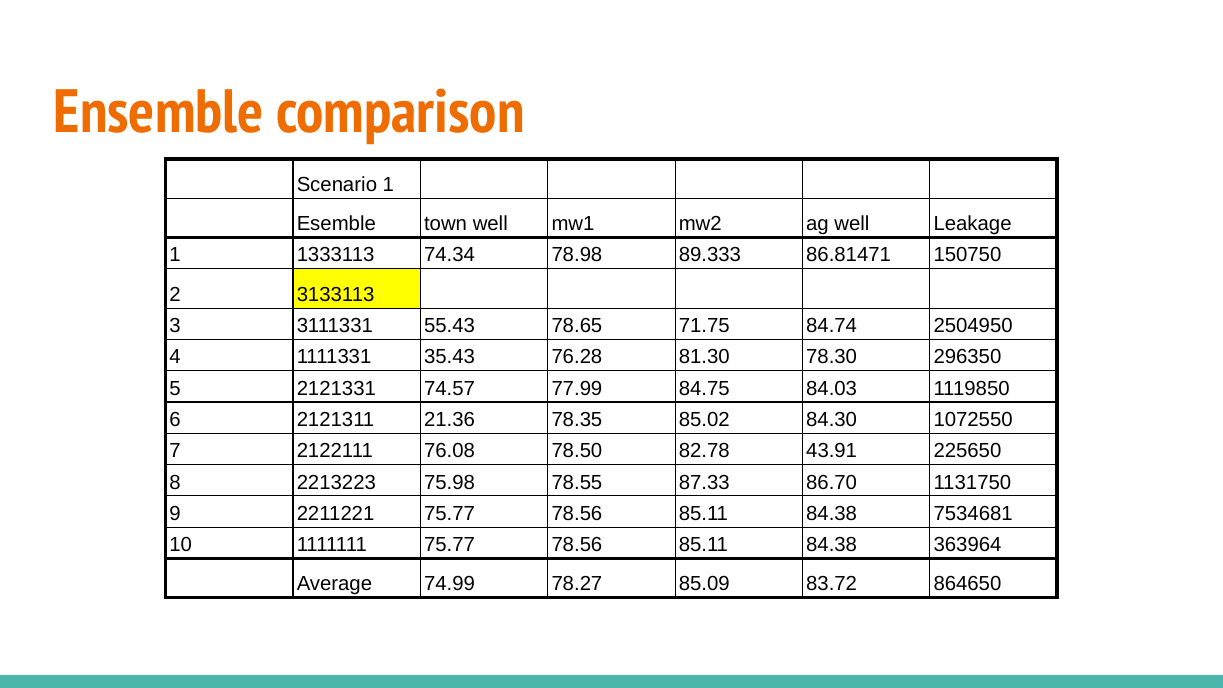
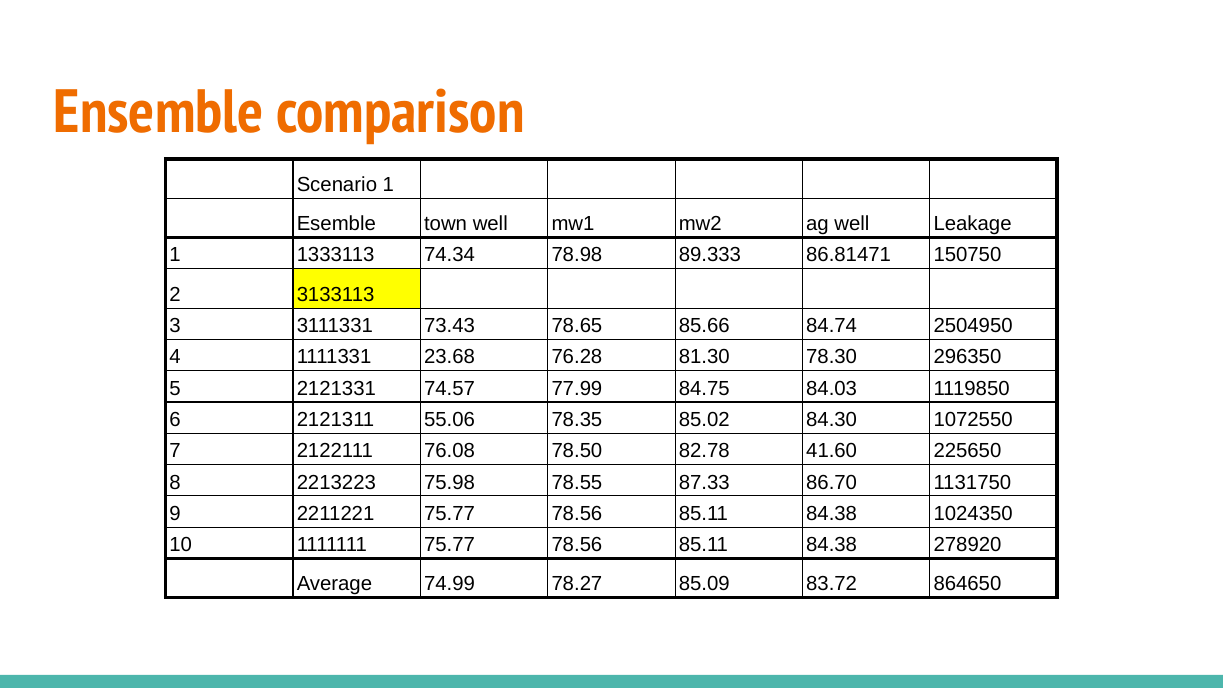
55.43: 55.43 -> 73.43 (450, 326)
71.75: 71.75 -> 85.66 (704, 326)
35.43: 35.43 -> 23.68 (450, 357)
21.36: 21.36 -> 55.06 (450, 420)
43.91: 43.91 -> 41.60 (832, 451)
7534681: 7534681 -> 1024350 (973, 514)
363964: 363964 -> 278920 (968, 545)
